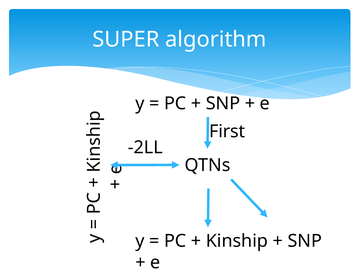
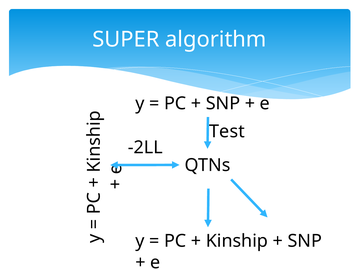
First: First -> Test (227, 132)
